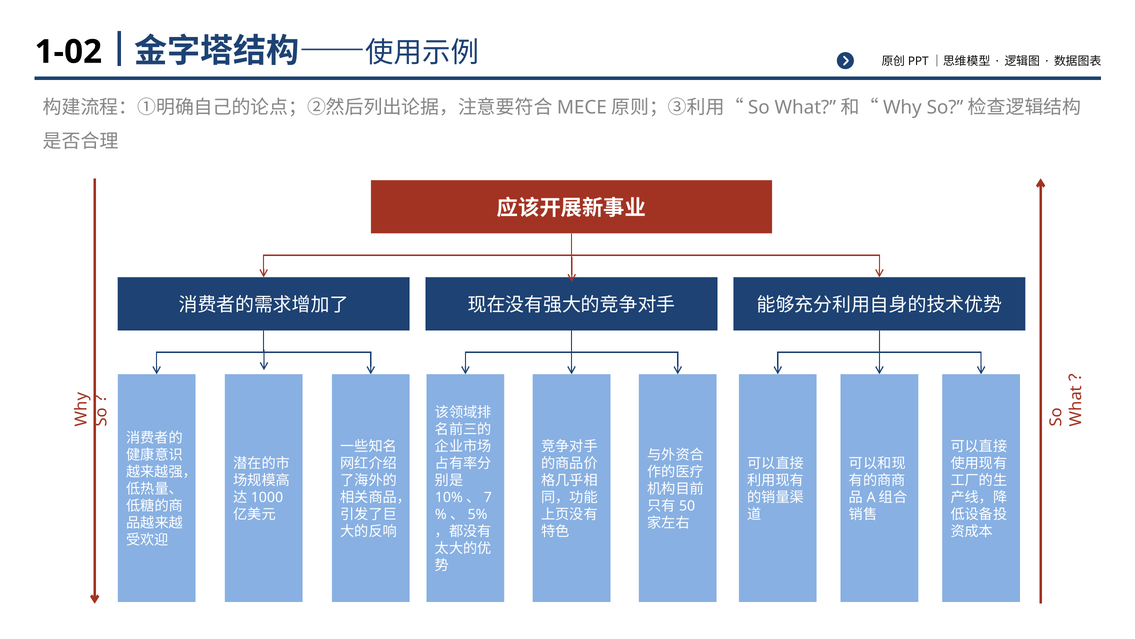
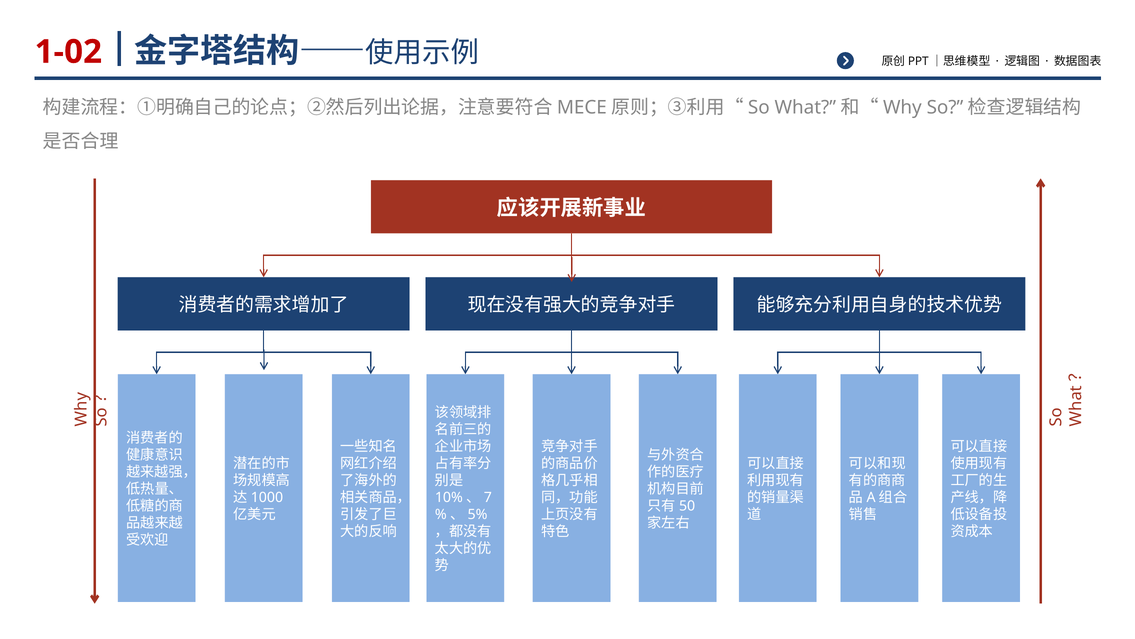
1-02 colour: black -> red (68, 52)
